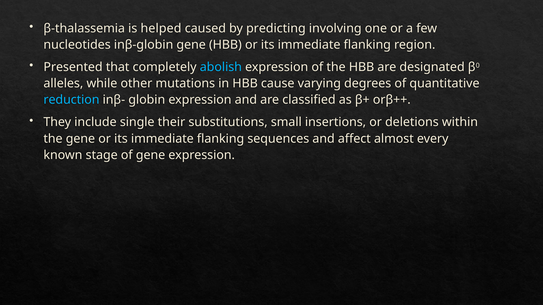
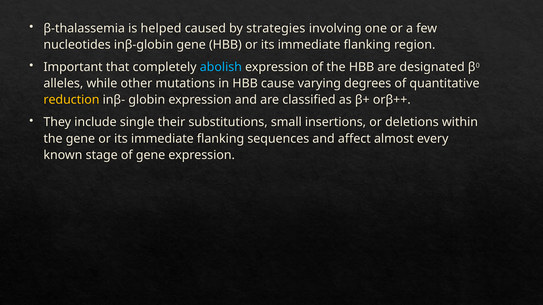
predicting: predicting -> strategies (276, 28)
Presented: Presented -> Important (73, 67)
reduction colour: light blue -> yellow (71, 100)
